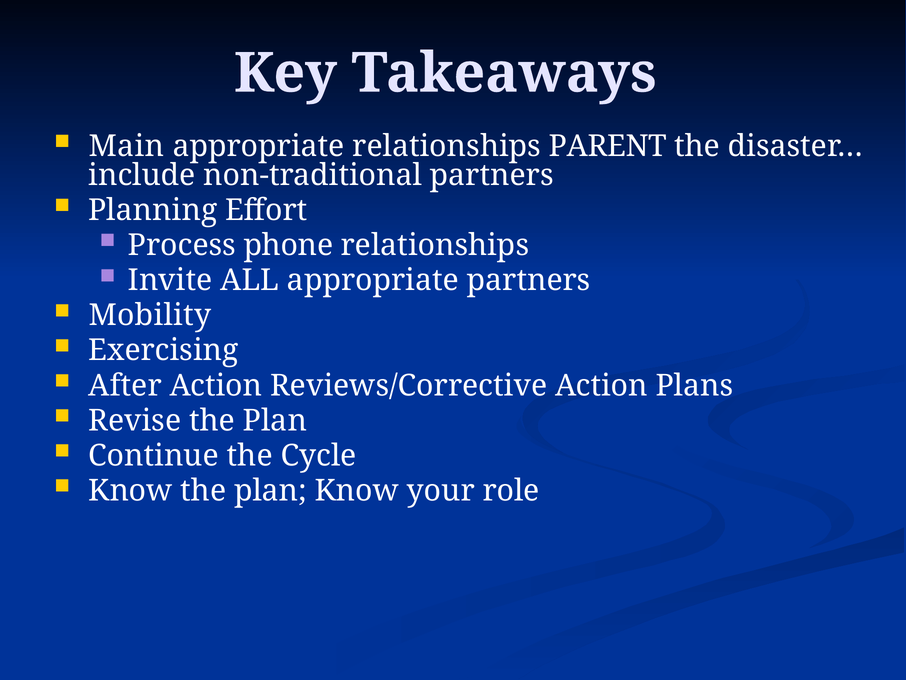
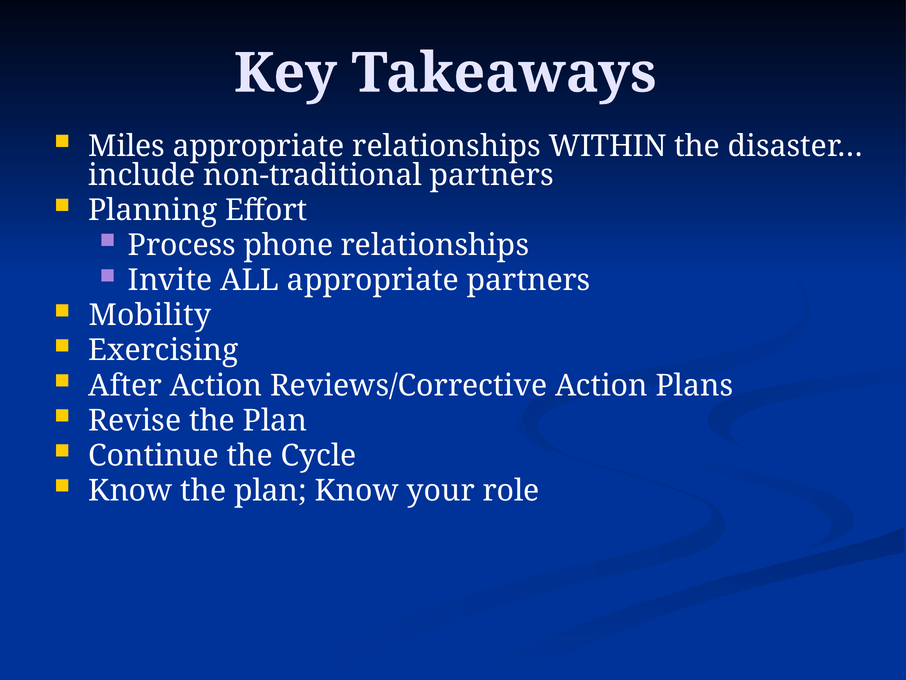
Main: Main -> Miles (127, 146)
PARENT: PARENT -> WITHIN (608, 146)
